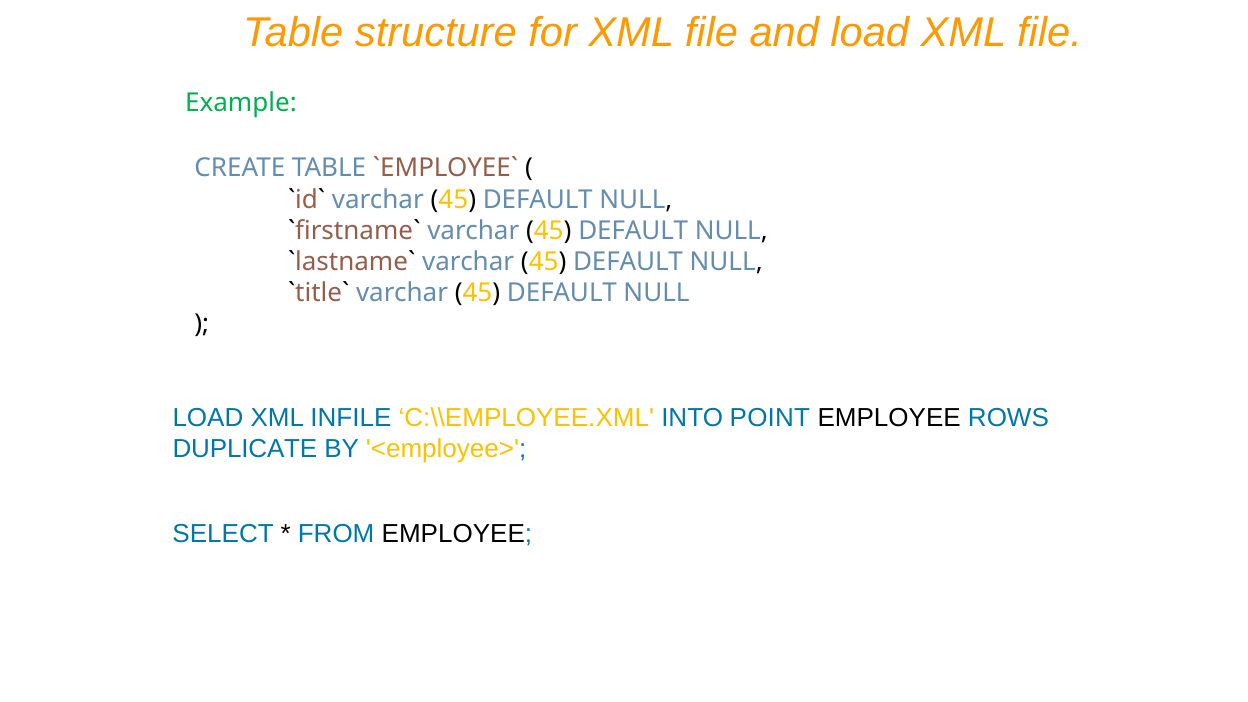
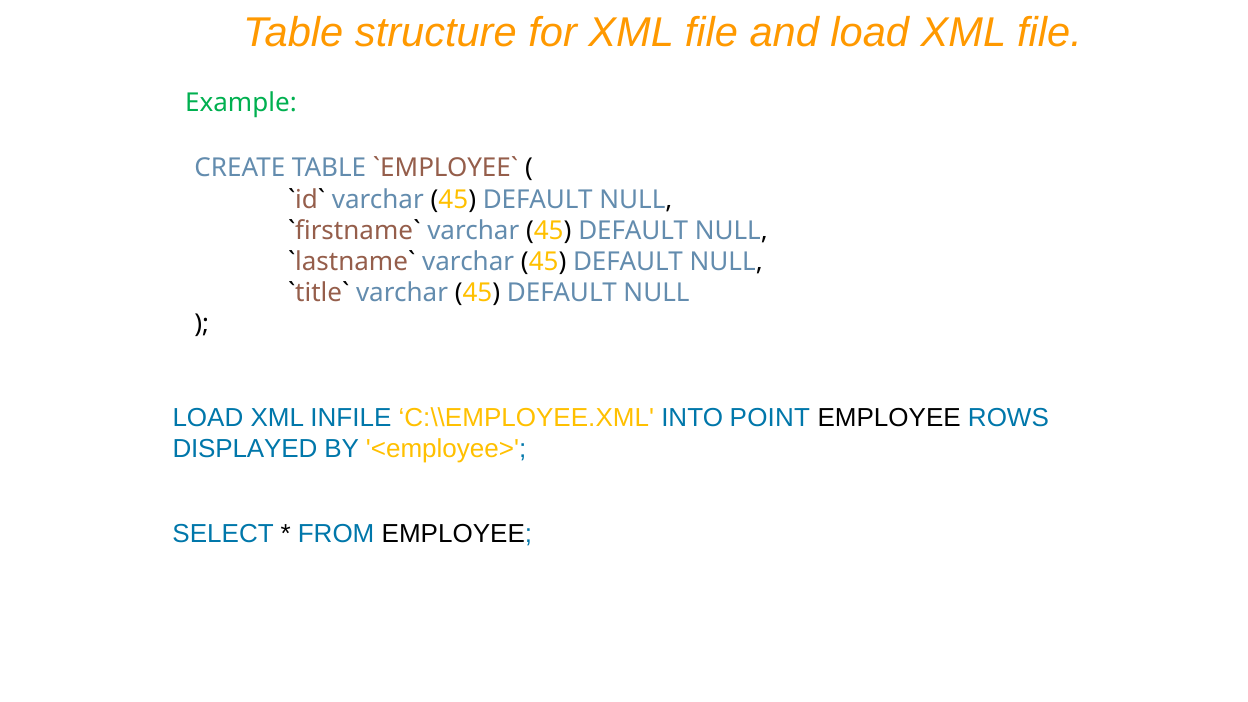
DUPLICATE: DUPLICATE -> DISPLAYED (245, 449)
